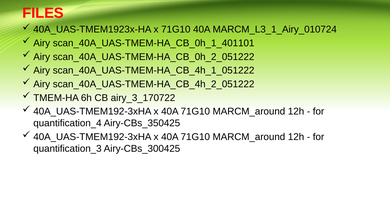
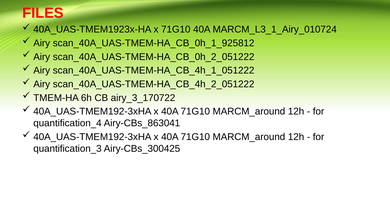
scan_40A_UAS-TMEM-HA_CB_0h_1_401101: scan_40A_UAS-TMEM-HA_CB_0h_1_401101 -> scan_40A_UAS-TMEM-HA_CB_0h_1_925812 (154, 43)
Airy-CBs_350425: Airy-CBs_350425 -> Airy-CBs_863041 (142, 123)
